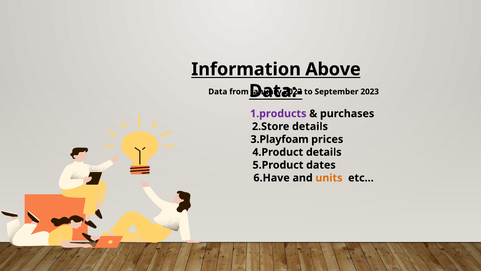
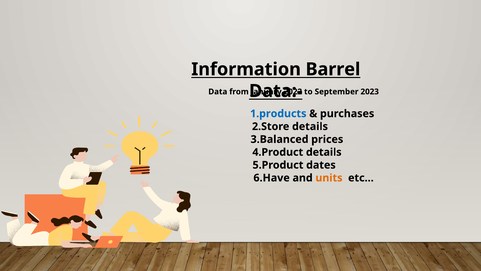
Above: Above -> Barrel (333, 69)
1.products colour: purple -> blue (278, 113)
3.Playfoam: 3.Playfoam -> 3.Balanced (280, 139)
